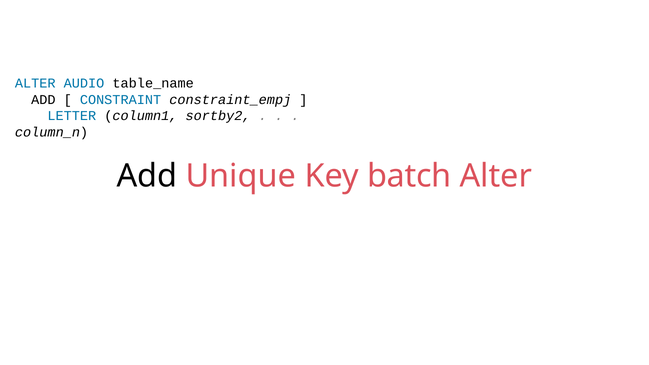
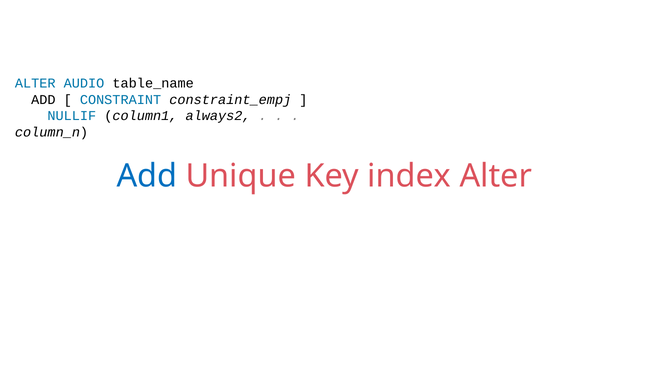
LETTER: LETTER -> NULLIF (72, 116)
sortby2: sortby2 -> always2 (218, 116)
Add colour: black -> blue (147, 176)
batch: batch -> index (409, 176)
